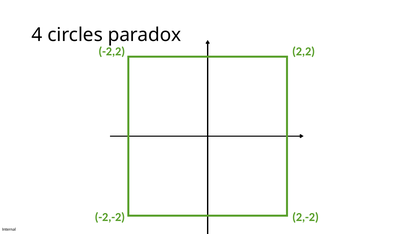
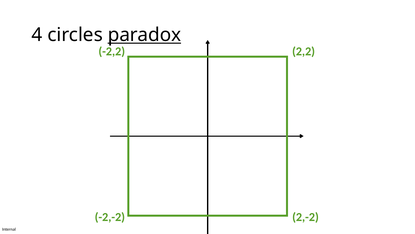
paradox underline: none -> present (144, 35)
